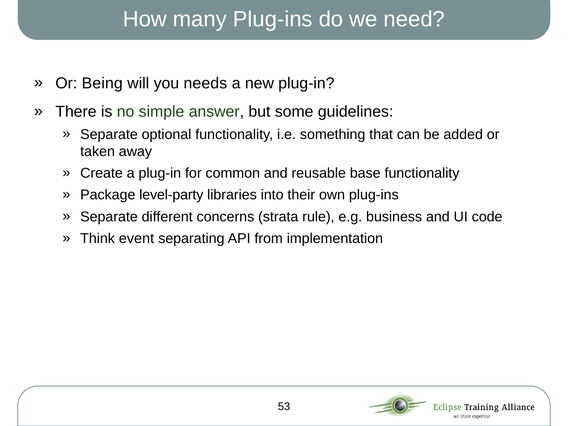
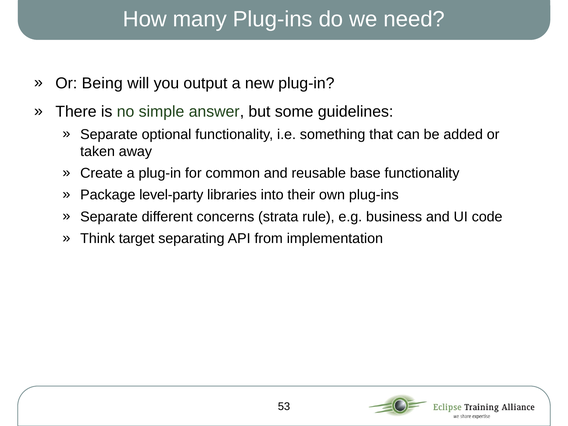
needs: needs -> output (205, 83)
event: event -> target (137, 239)
